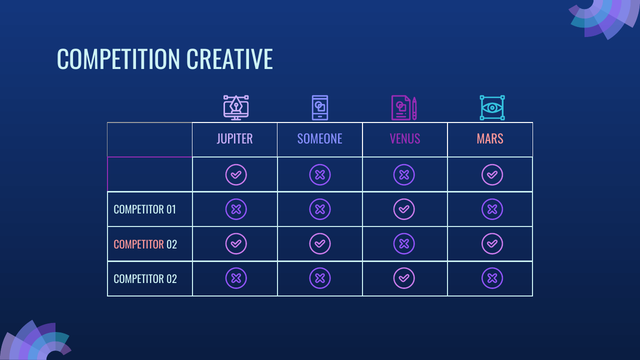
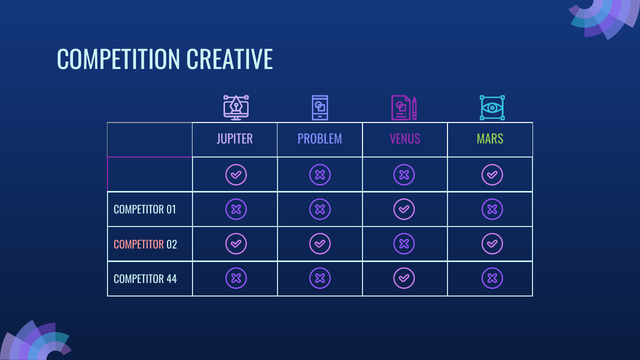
SOMEONE: SOMEONE -> PROBLEM (320, 140)
MARS colour: pink -> light green (490, 140)
02: 02 -> 44 (172, 280)
